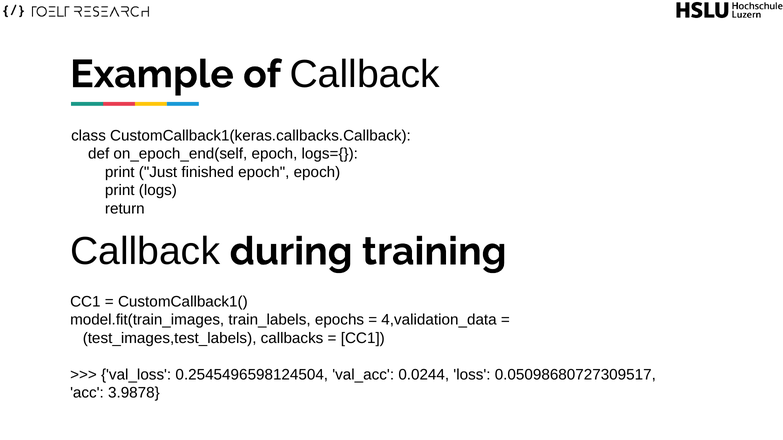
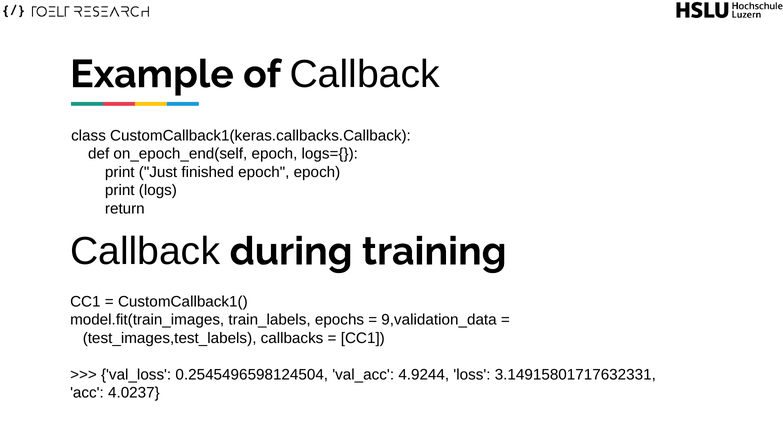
4,validation_data: 4,validation_data -> 9,validation_data (439, 320)
0.0244: 0.0244 -> 4.9244 (424, 375)
0.05098680727309517: 0.05098680727309517 -> 3.14915801717632331 (575, 375)
3.9878: 3.9878 -> 4.0237 (134, 393)
